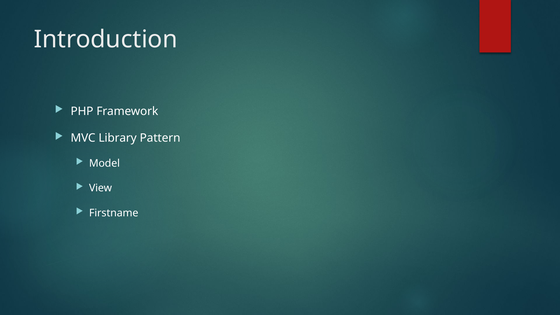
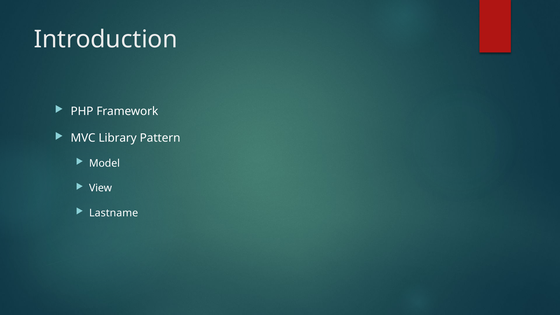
Firstname: Firstname -> Lastname (114, 213)
